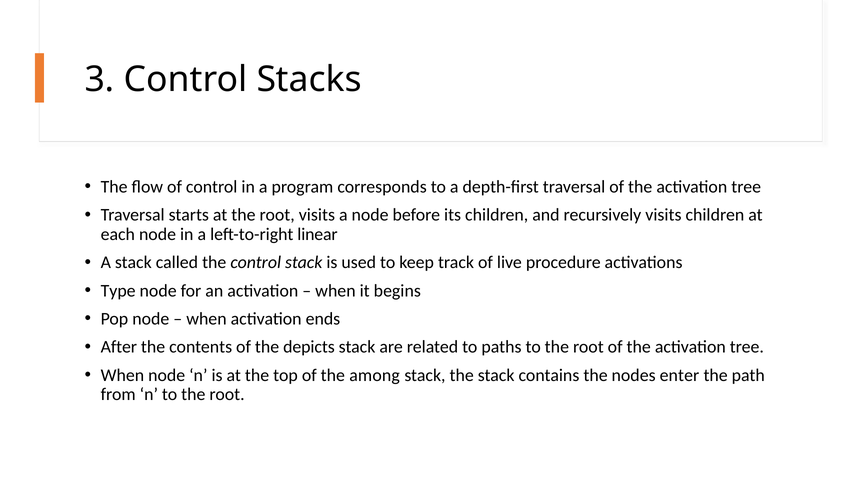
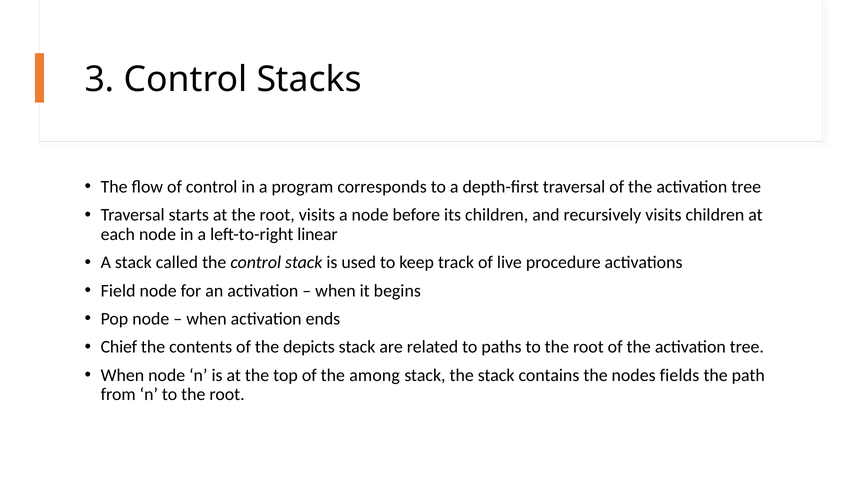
Type: Type -> Field (118, 291)
After: After -> Chief (119, 347)
enter: enter -> fields (679, 375)
